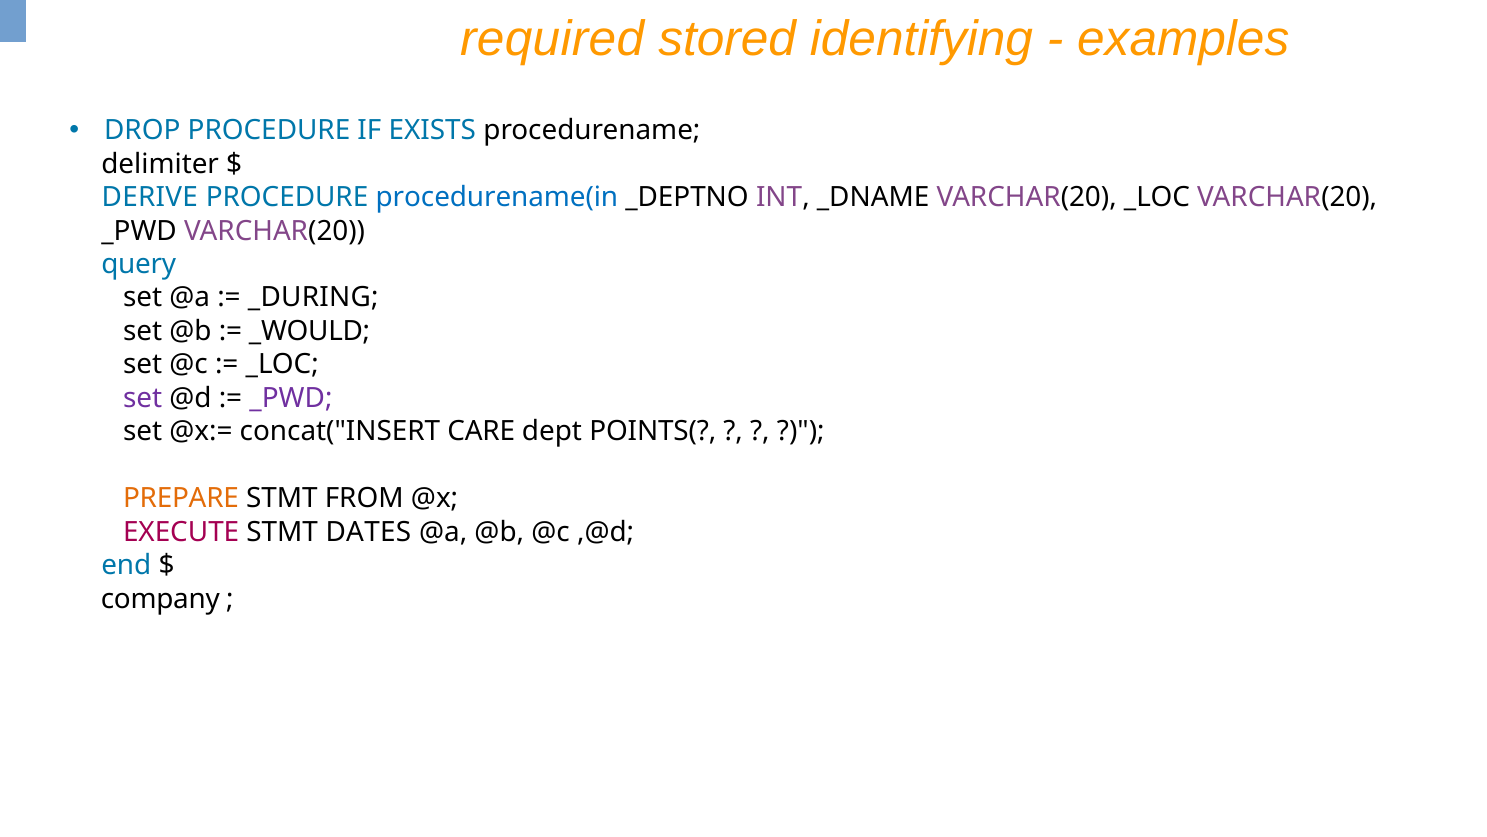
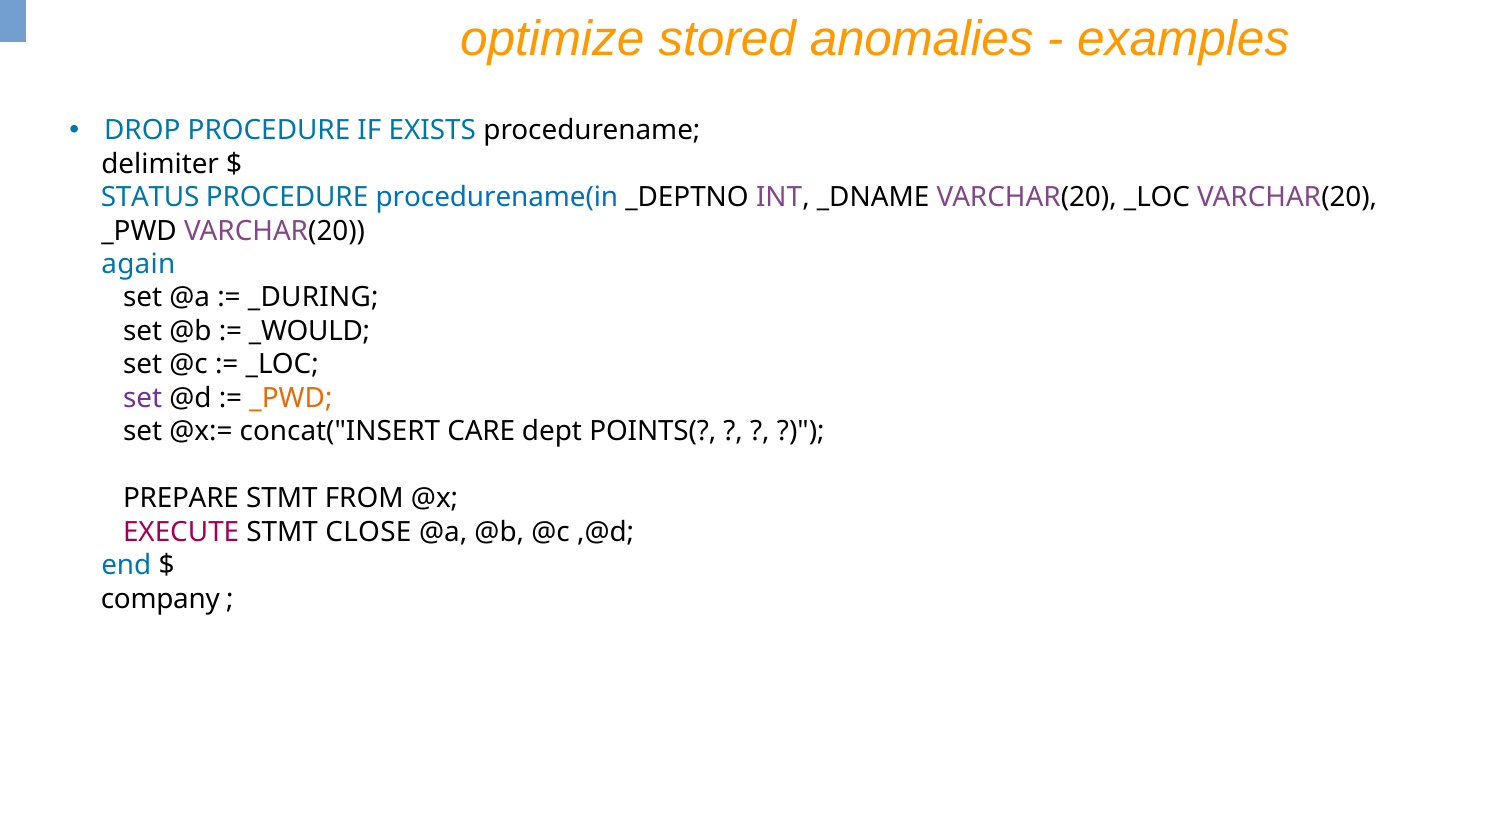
required: required -> optimize (552, 39)
identifying: identifying -> anomalies (922, 39)
DERIVE: DERIVE -> STATUS (150, 197)
query: query -> again (138, 264)
_PWD colour: purple -> orange (291, 398)
PREPARE colour: orange -> black (181, 498)
DATES: DATES -> CLOSE (368, 532)
